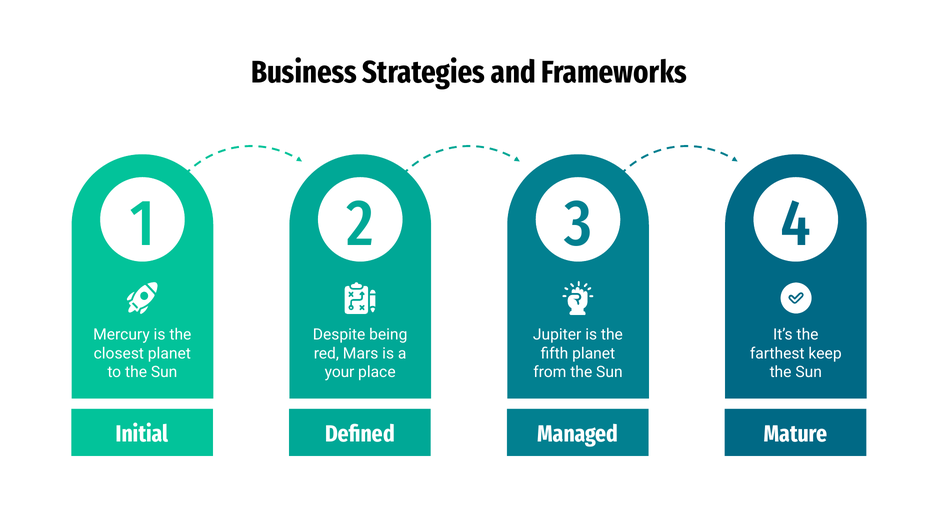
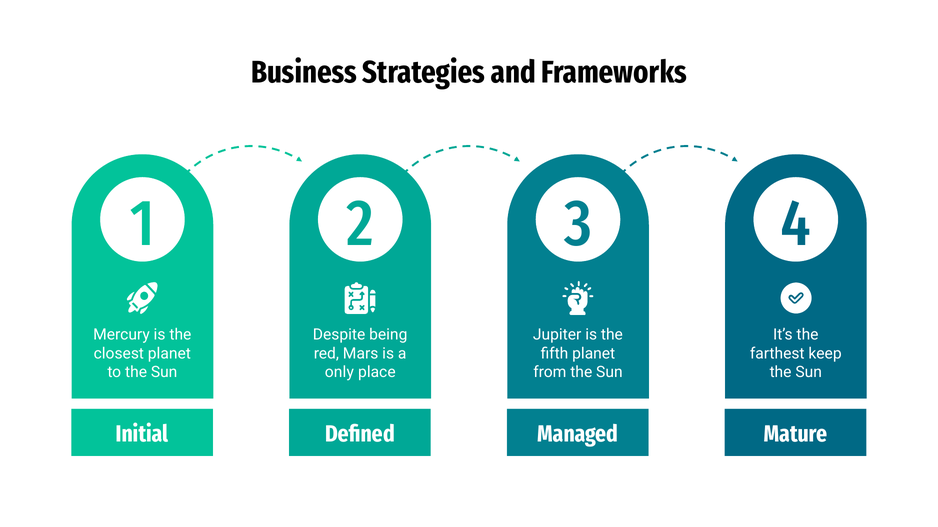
your: your -> only (339, 373)
